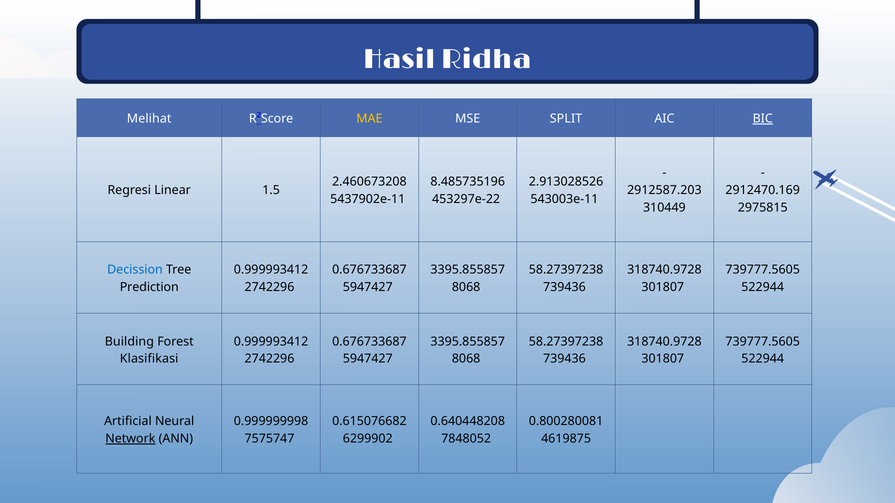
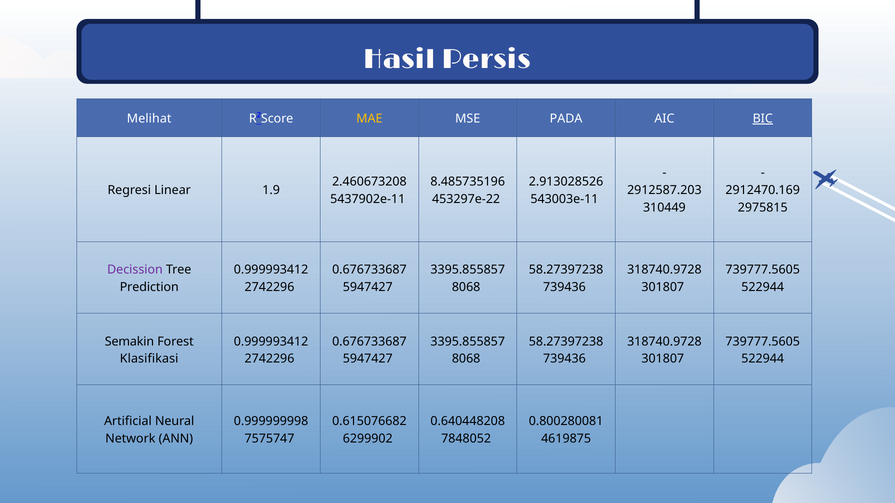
Ridha: Ridha -> Persis (486, 59)
SPLIT: SPLIT -> PADA (566, 119)
1.5: 1.5 -> 1.9 (271, 190)
Decission colour: blue -> purple (135, 270)
Building: Building -> Semakin (129, 342)
Network underline: present -> none (130, 439)
